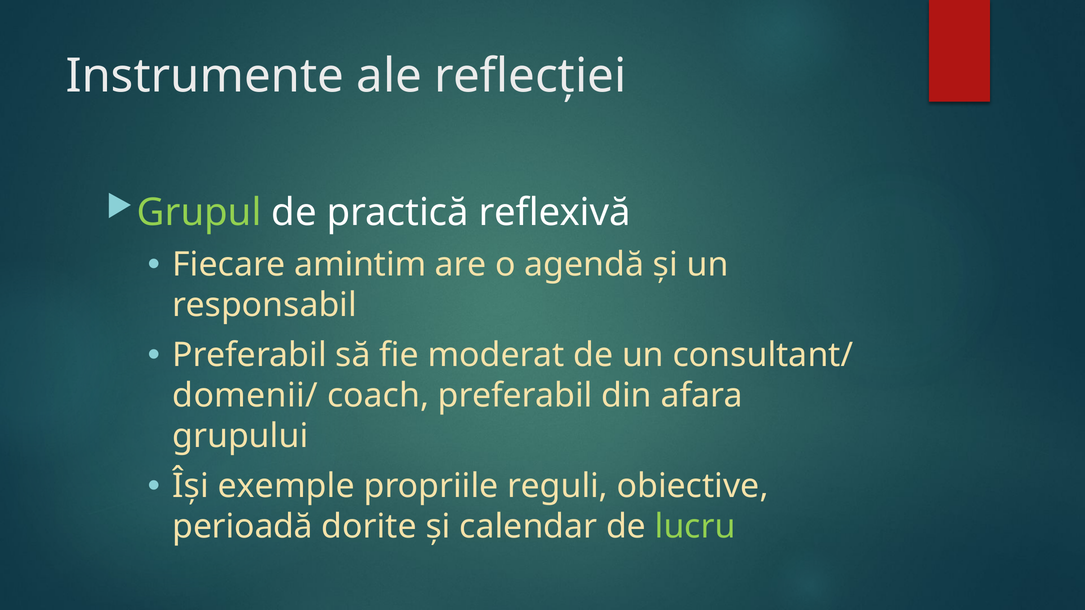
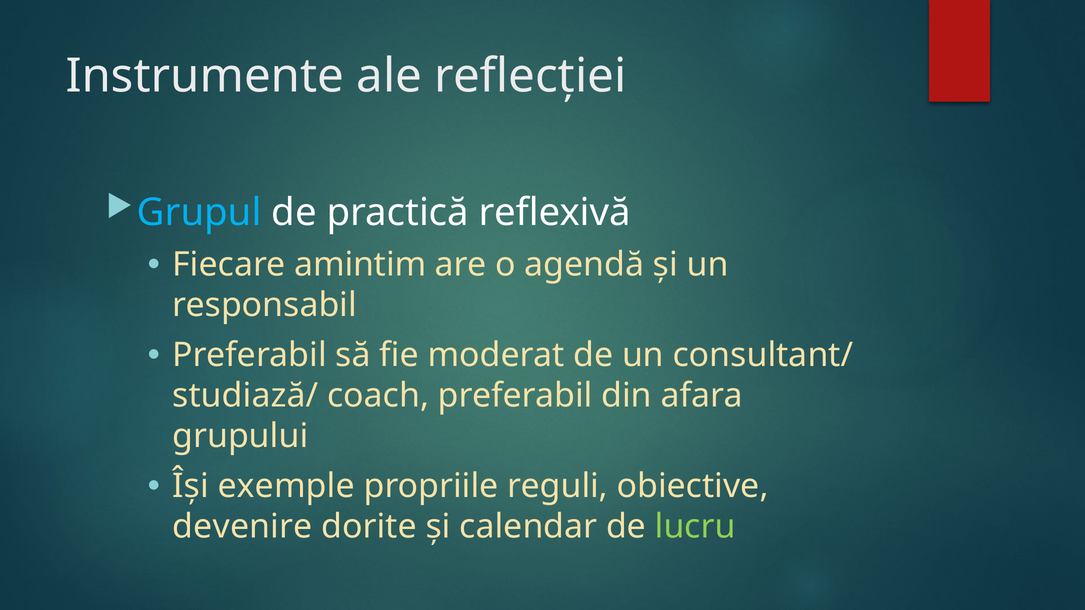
Grupul colour: light green -> light blue (199, 213)
domenii/: domenii/ -> studiază/ (245, 396)
perioadă: perioadă -> devenire (242, 527)
